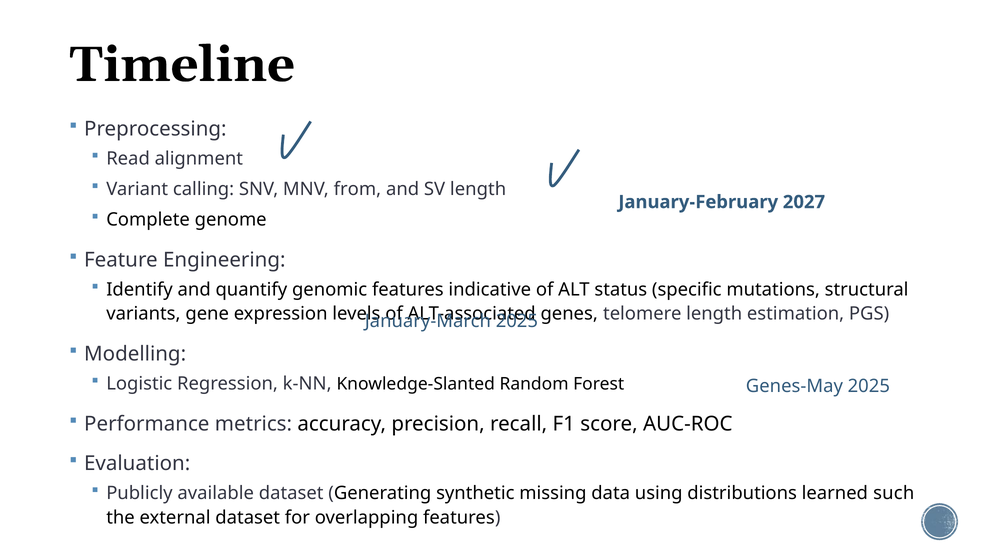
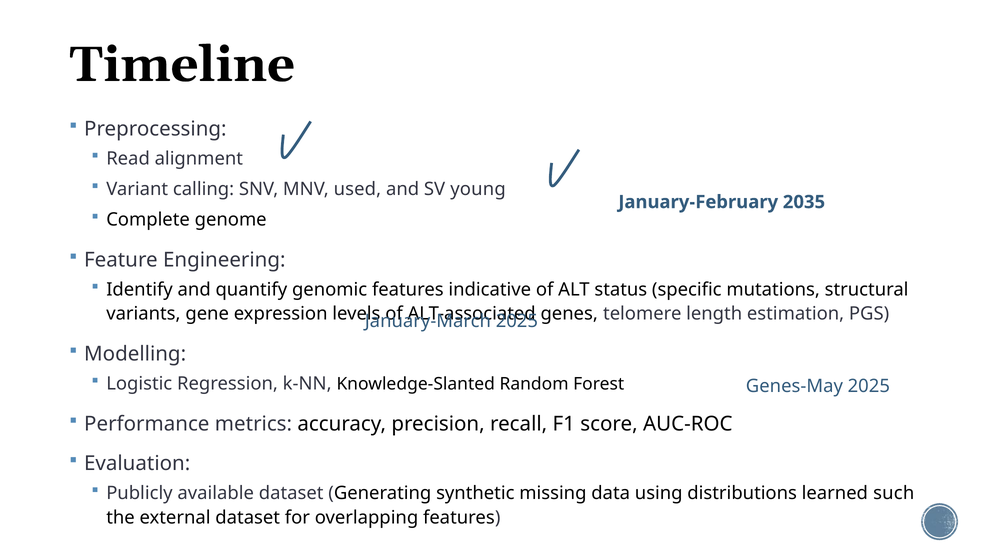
from: from -> used (357, 189)
SV length: length -> young (478, 189)
2027: 2027 -> 2035 (804, 202)
